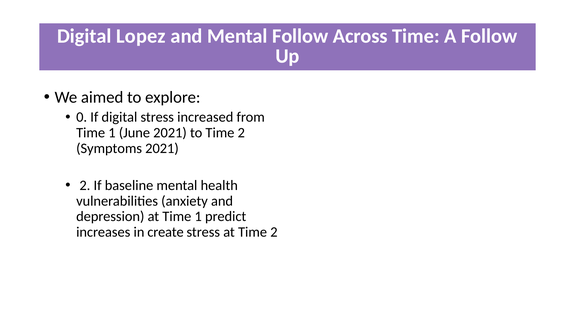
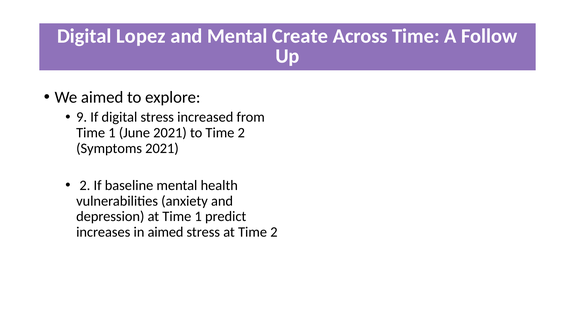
Mental Follow: Follow -> Create (300, 36)
0: 0 -> 9 (82, 117)
in create: create -> aimed (166, 232)
